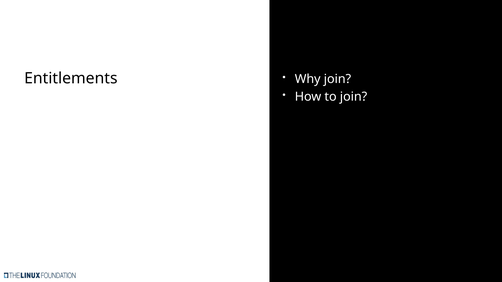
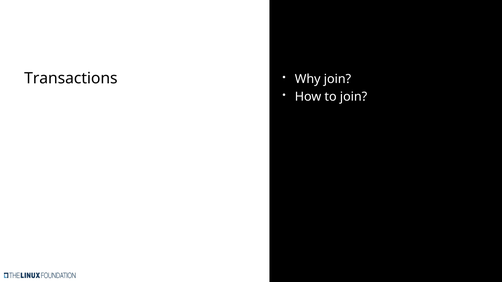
Entitlements: Entitlements -> Transactions (71, 79)
